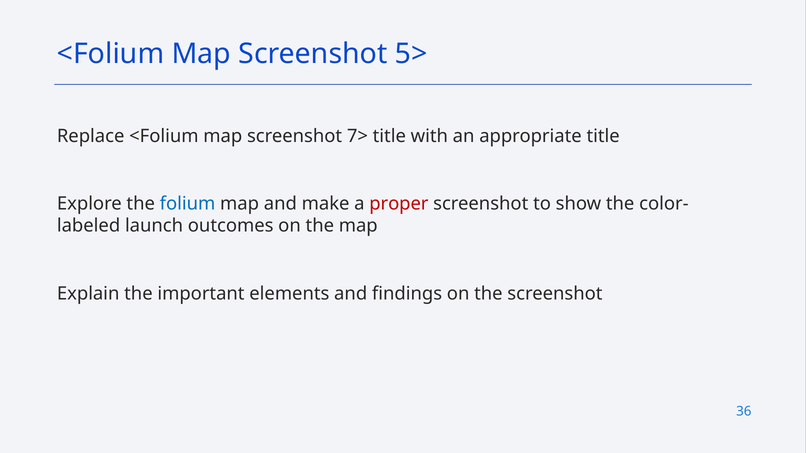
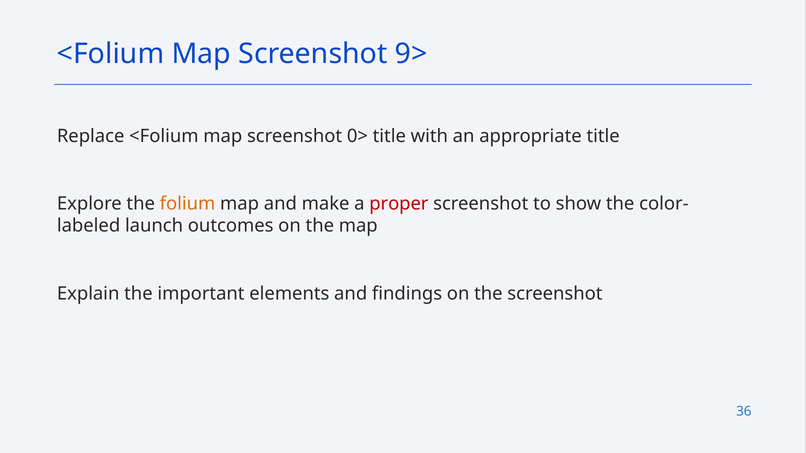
5>: 5> -> 9> (411, 54)
7>: 7> -> 0> (357, 136)
folium colour: blue -> orange (188, 204)
